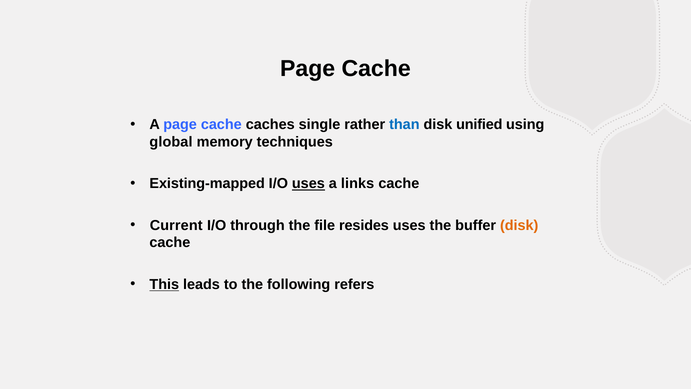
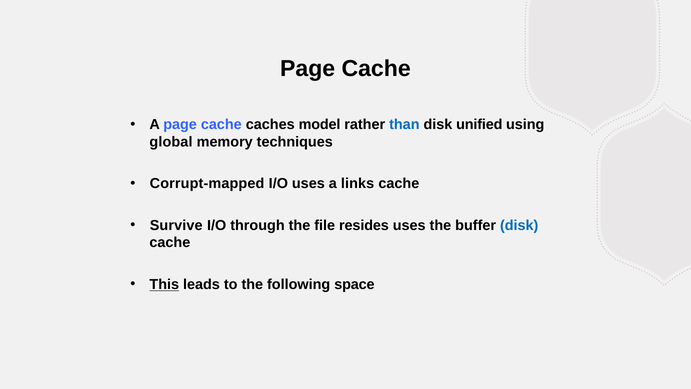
single: single -> model (320, 124)
Existing-mapped: Existing-mapped -> Corrupt-mapped (207, 183)
uses underline: present -> none (308, 183)
Current: Current -> Survive (176, 225)
disk colour: orange -> blue (519, 225)
refers: refers -> space (354, 284)
